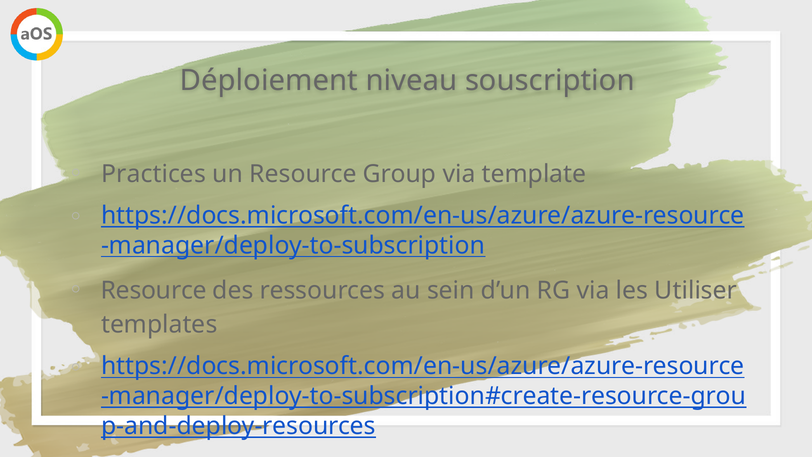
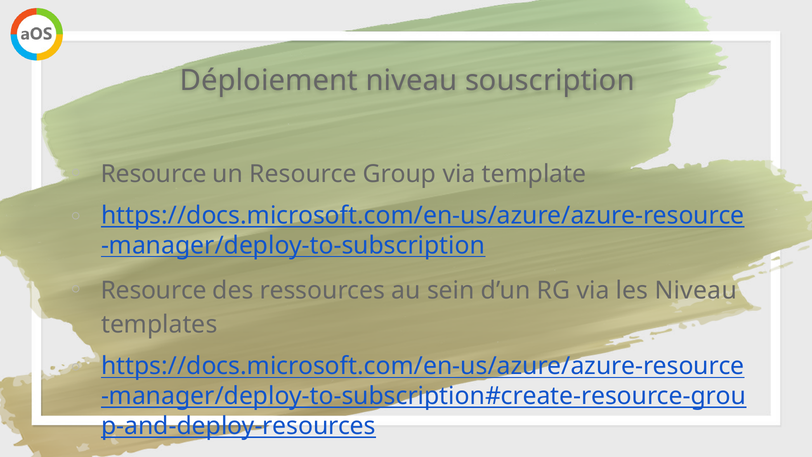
Practices: Practices -> Resource (154, 174)
les Utiliser: Utiliser -> Niveau (696, 290)
